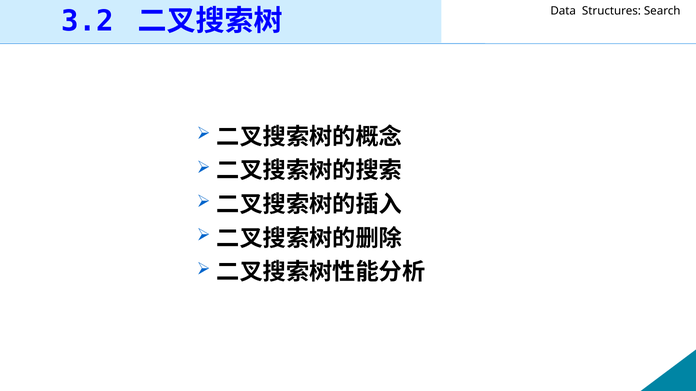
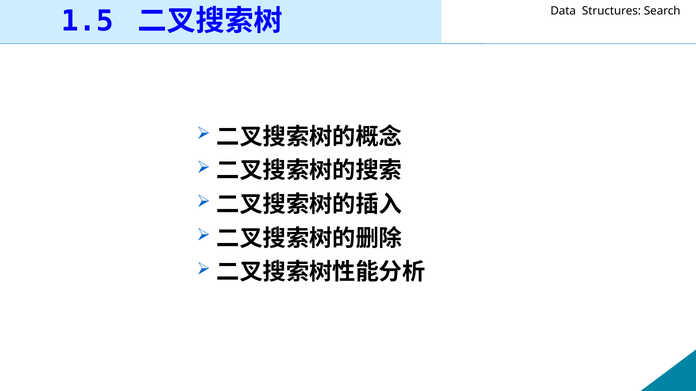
3.2: 3.2 -> 1.5 (87, 21)
